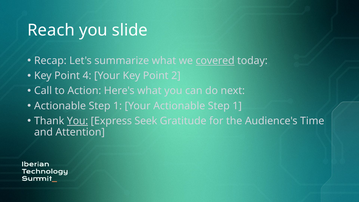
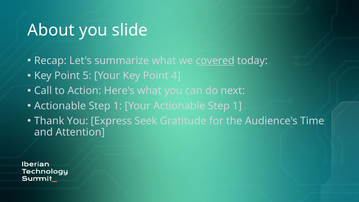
Reach: Reach -> About (51, 30)
4: 4 -> 5 (87, 76)
2: 2 -> 4 (176, 76)
You underline: present -> none (78, 121)
